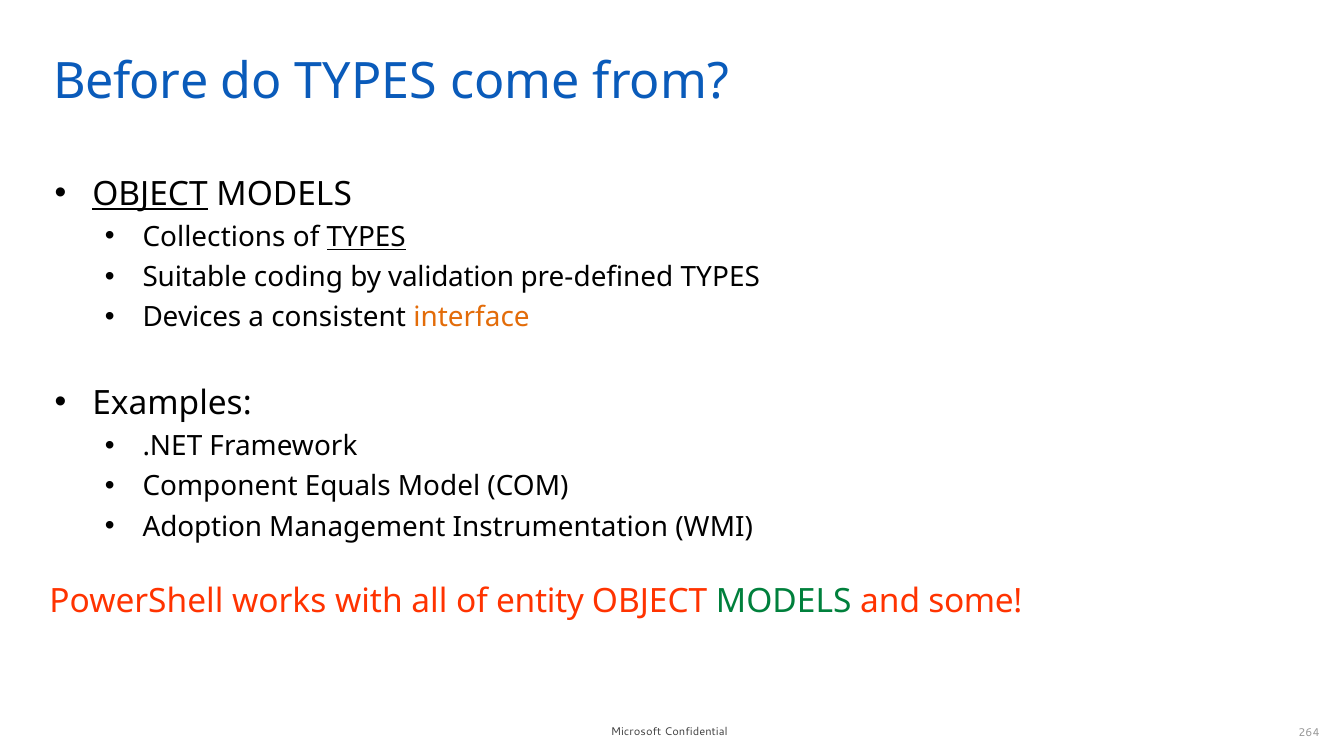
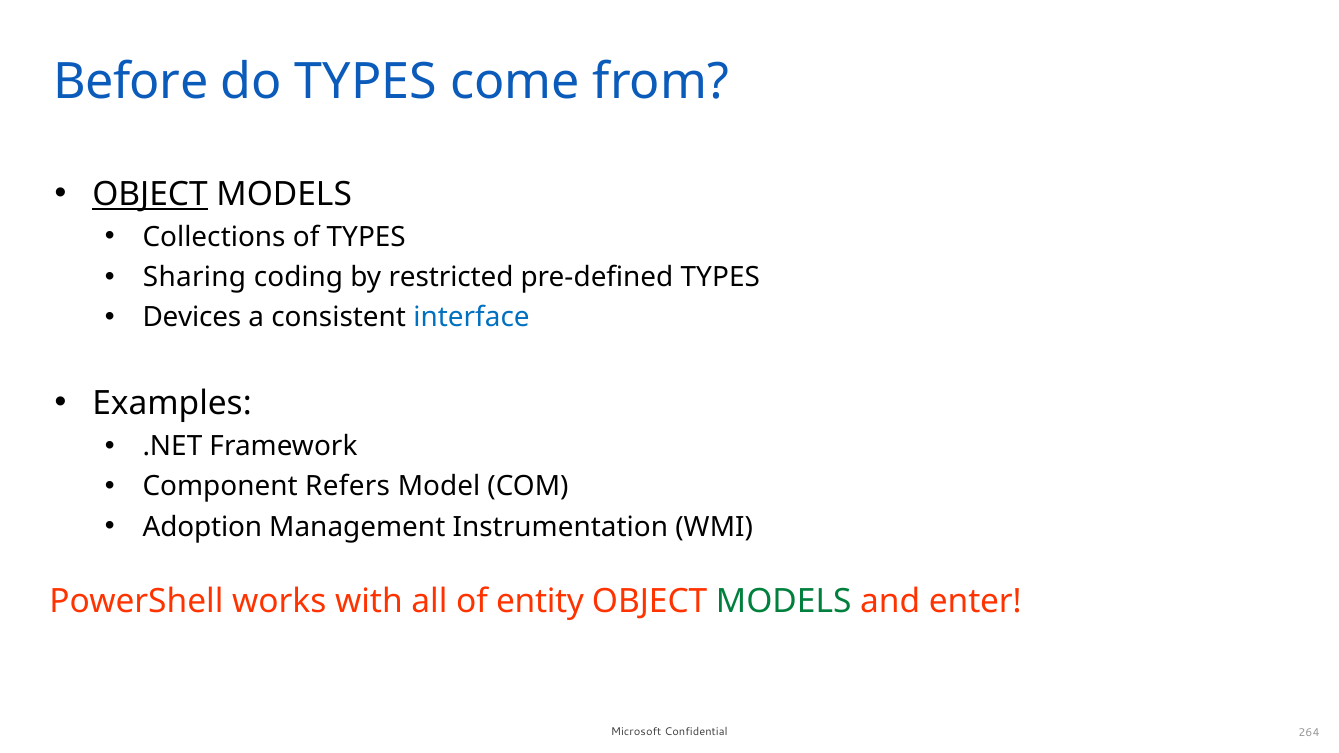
TYPES underline: present -> none (366, 237)
Suitable: Suitable -> Sharing (194, 278)
validation: validation -> restricted (451, 278)
interface colour: orange -> blue (472, 318)
Equals: Equals -> Refers (348, 487)
some: some -> enter (975, 602)
